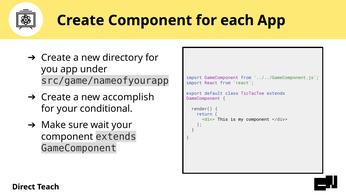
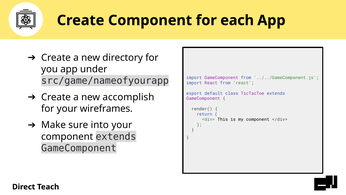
conditional: conditional -> wireframes (106, 108)
wait: wait -> into (100, 125)
